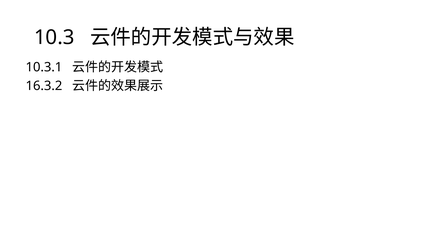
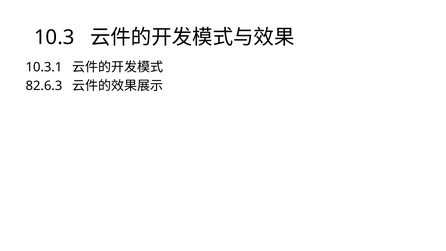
16.3.2: 16.3.2 -> 82.6.3 (44, 86)
